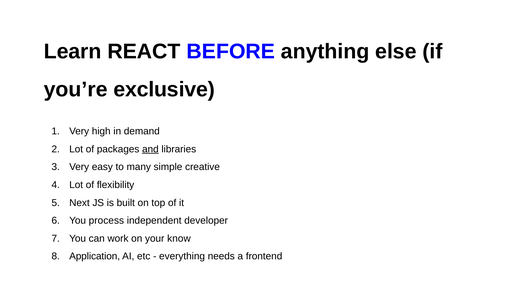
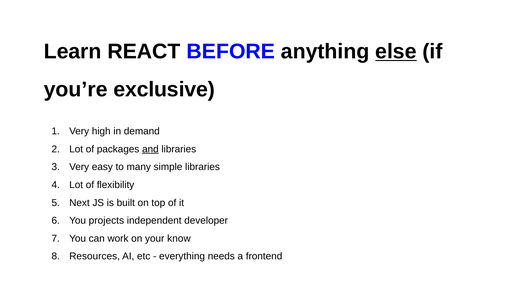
else underline: none -> present (396, 51)
simple creative: creative -> libraries (203, 167)
process: process -> projects (106, 221)
Application: Application -> Resources (95, 256)
